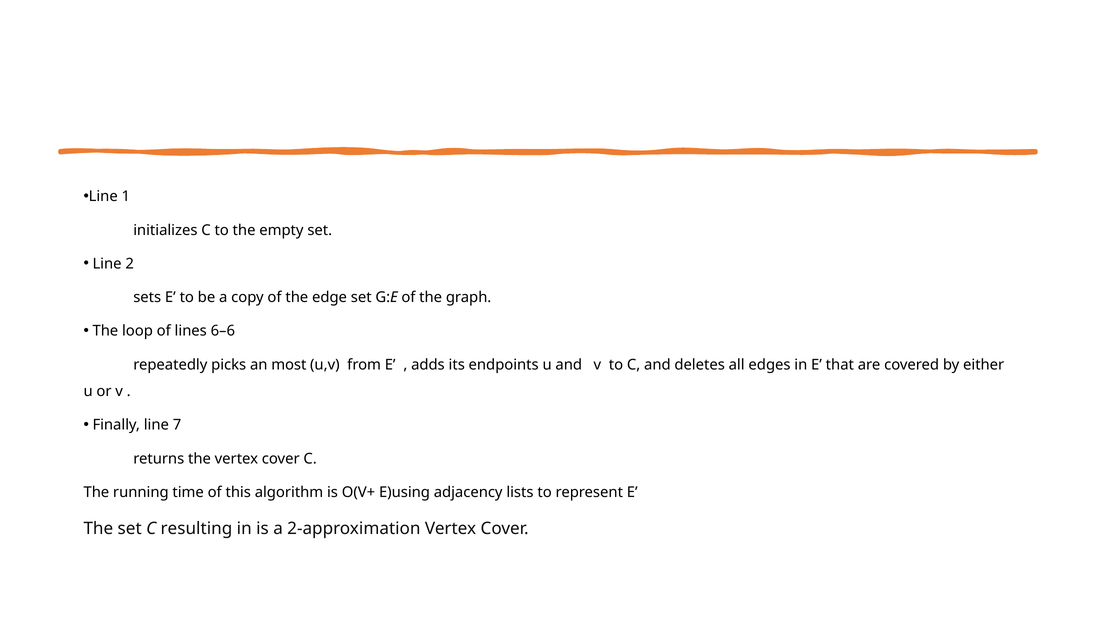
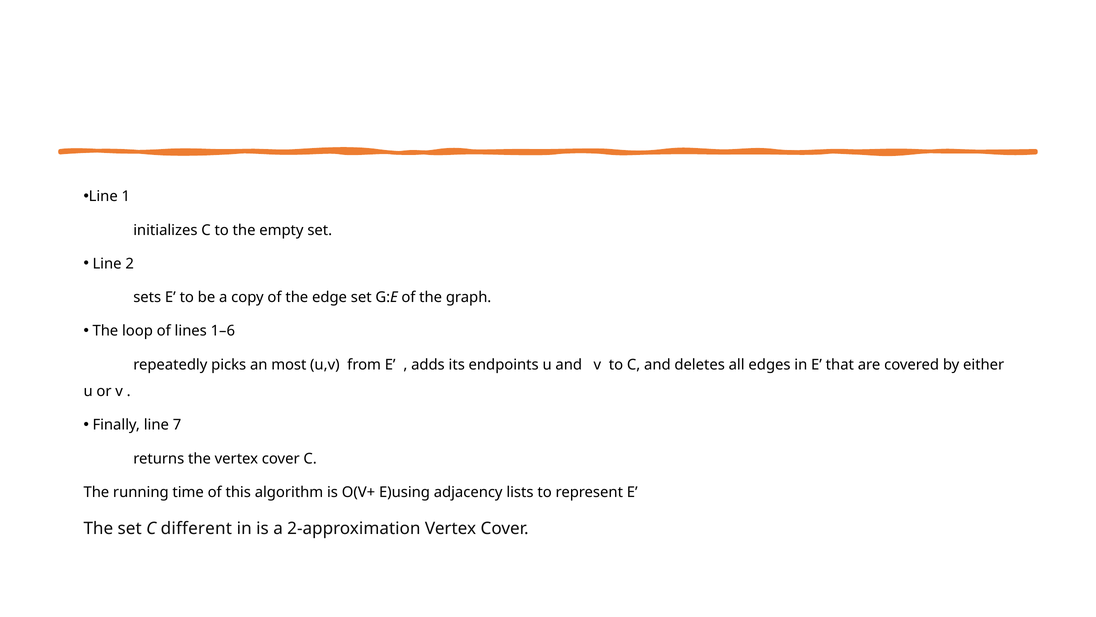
6–6: 6–6 -> 1–6 (223, 331)
resulting: resulting -> different (196, 528)
